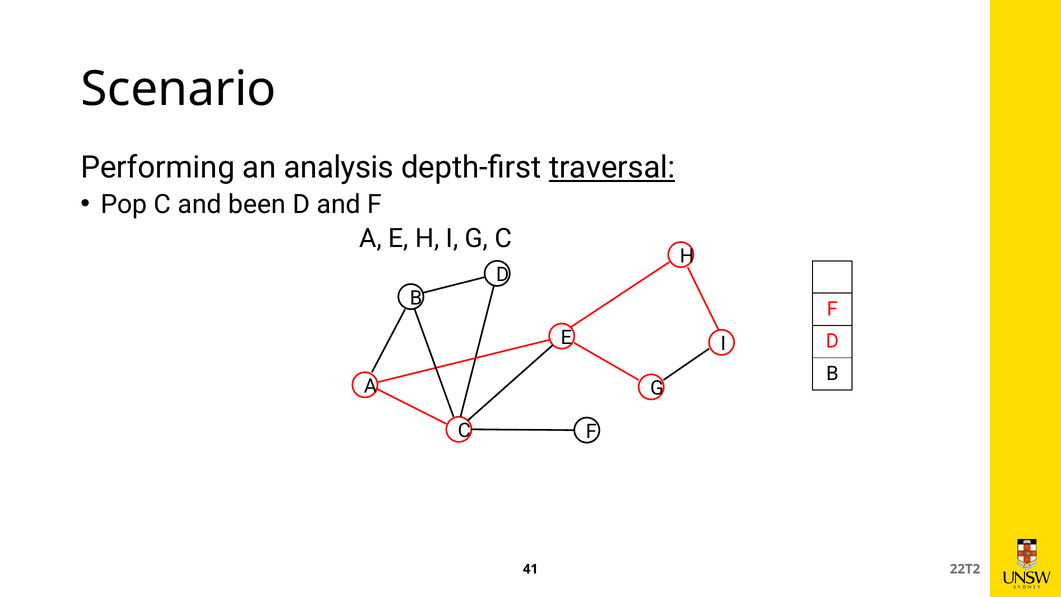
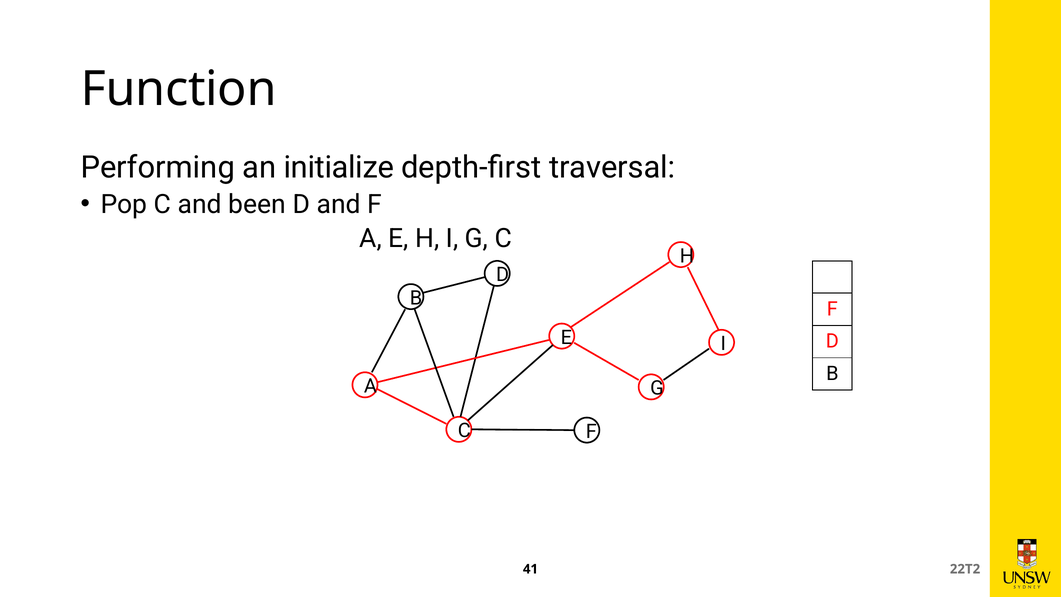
Scenario: Scenario -> Function (179, 89)
analysis: analysis -> initialize (339, 168)
traversal underline: present -> none (612, 168)
